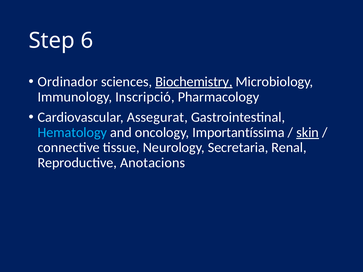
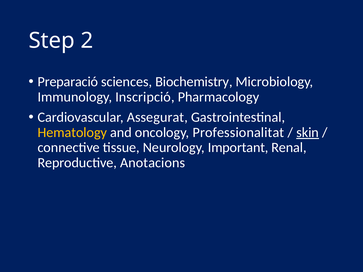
6: 6 -> 2 (87, 41)
Ordinador: Ordinador -> Preparació (68, 82)
Biochemistry underline: present -> none (194, 82)
Hematology colour: light blue -> yellow (72, 133)
Importantíssima: Importantíssima -> Professionalitat (238, 133)
Secretaria: Secretaria -> Important (238, 148)
